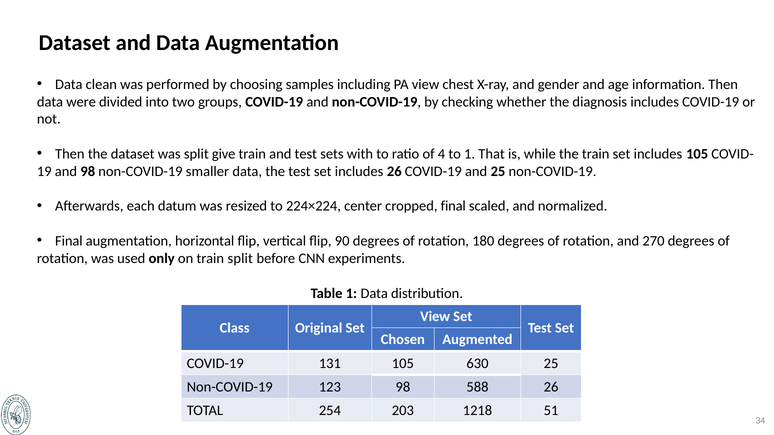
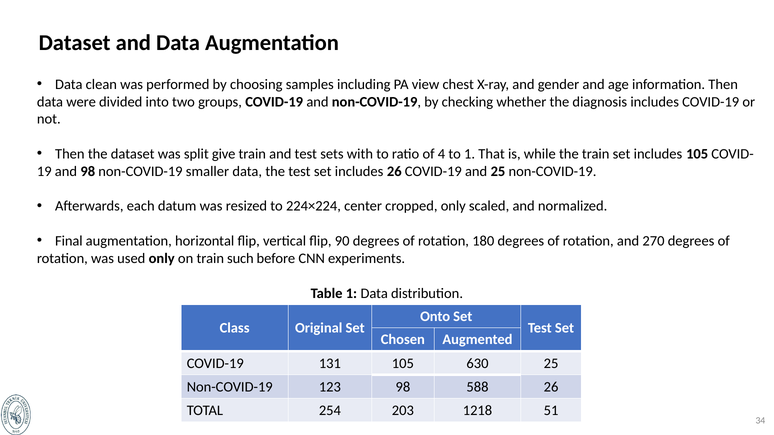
cropped final: final -> only (453, 206)
train split: split -> such (240, 259)
View: View -> Onto (435, 317)
